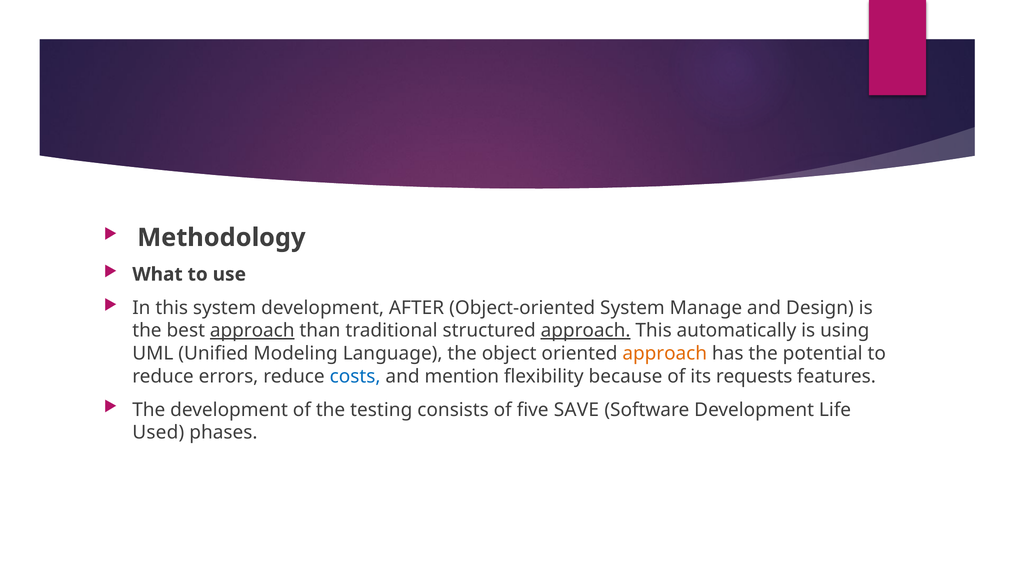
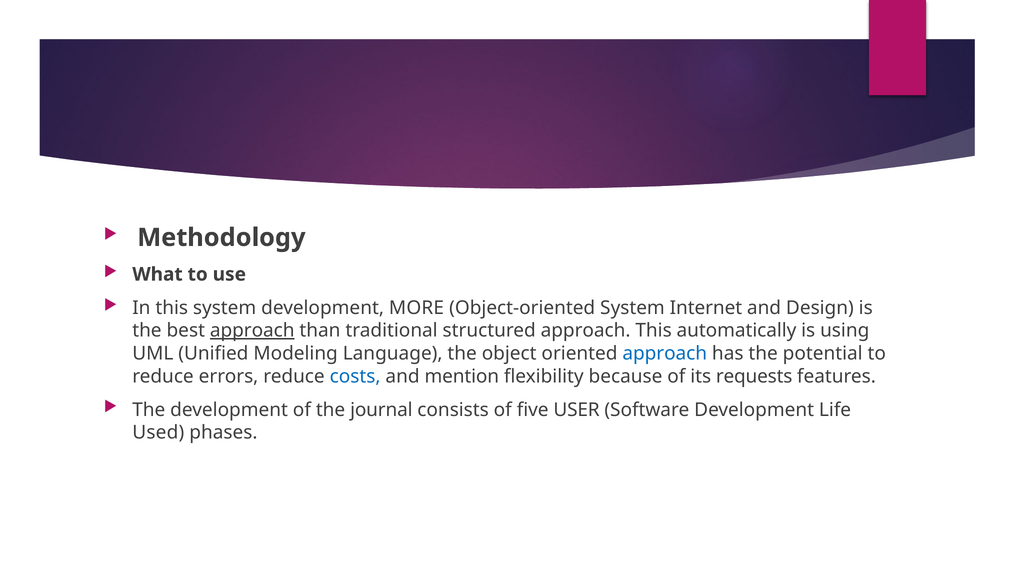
AFTER: AFTER -> MORE (416, 308)
Manage: Manage -> Internet (706, 308)
approach underline: present -> none (586, 331)
approach colour: orange -> blue (665, 353)
testing: testing -> journal (381, 410)
SAVE: SAVE -> USER (577, 410)
